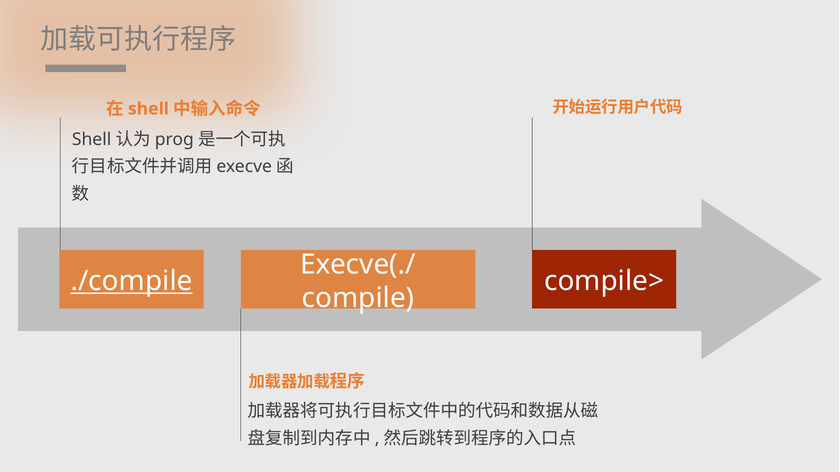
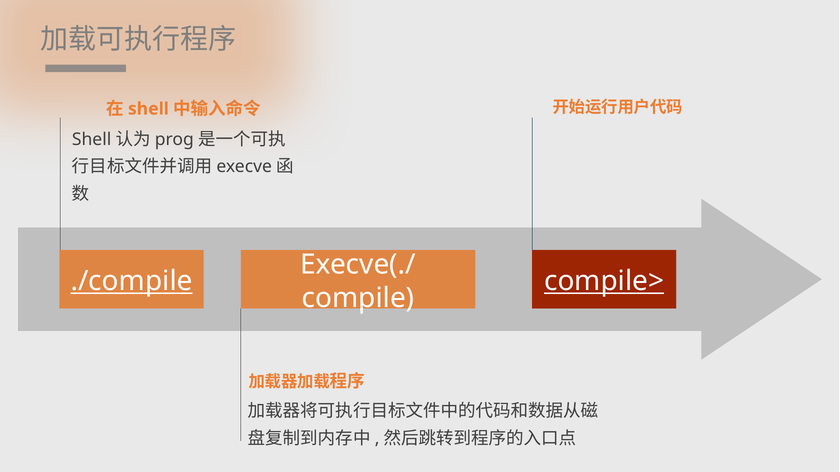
compile> underline: none -> present (604, 281)
